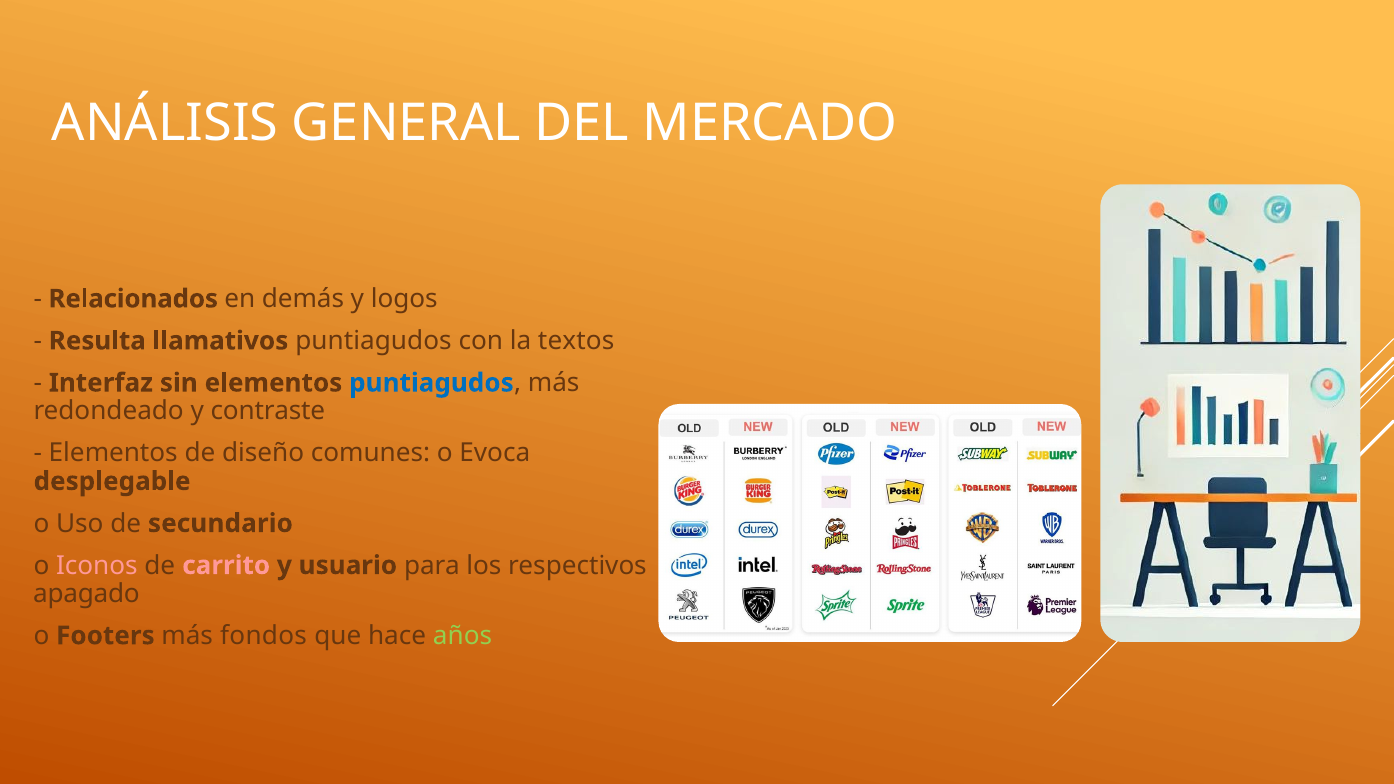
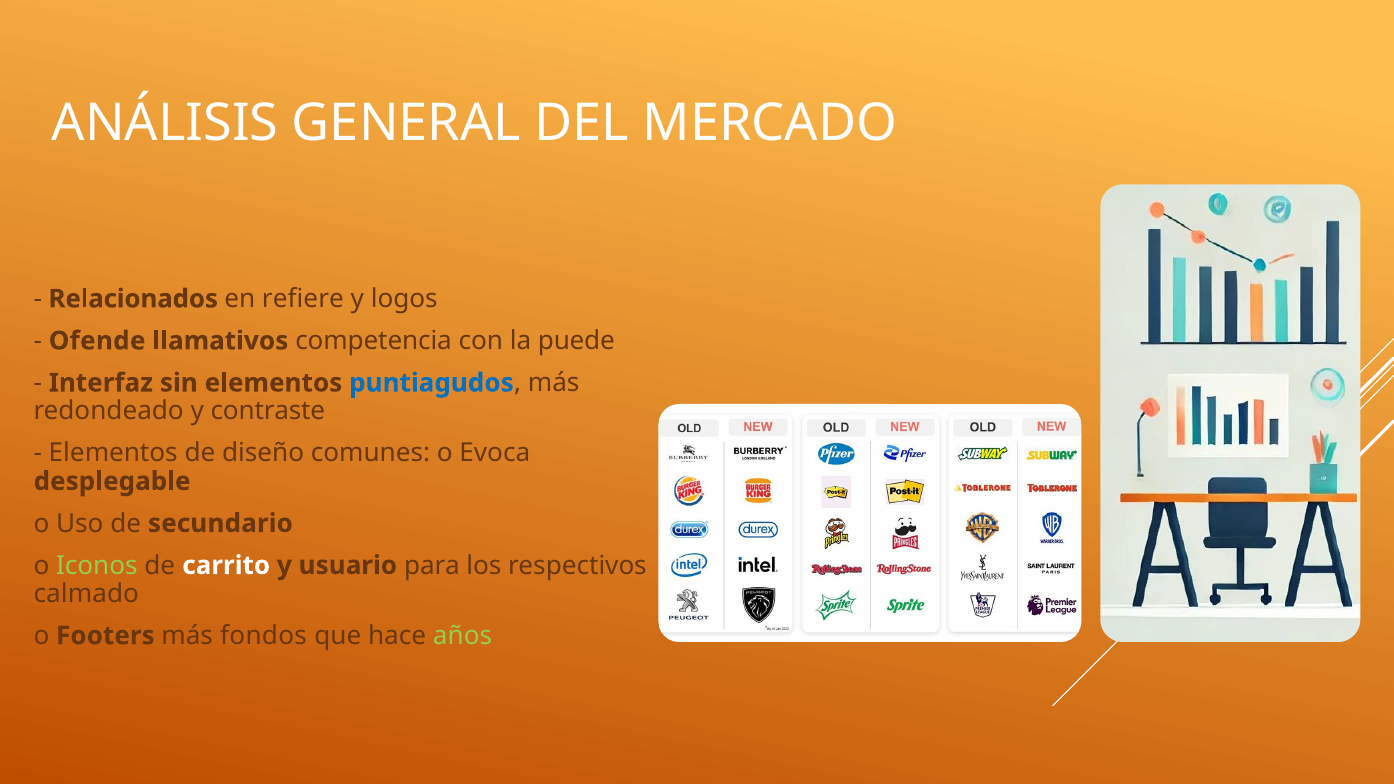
demás: demás -> refiere (303, 299)
Resulta: Resulta -> Ofende (97, 341)
llamativos puntiagudos: puntiagudos -> competencia (374, 341)
textos: textos -> puede (576, 341)
Iconos colour: pink -> light green (97, 565)
carrito colour: pink -> white (226, 565)
apagado: apagado -> calmado (86, 594)
